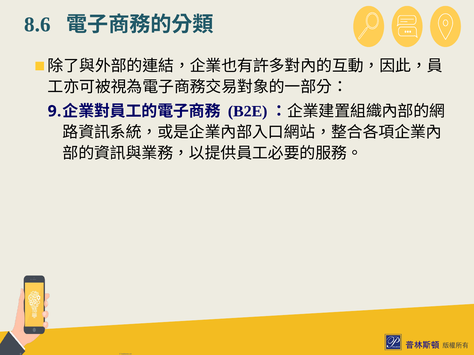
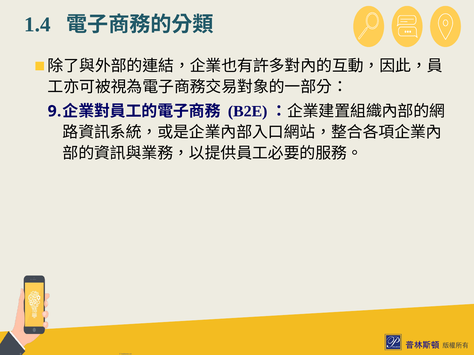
8.6: 8.6 -> 1.4 (37, 25)
